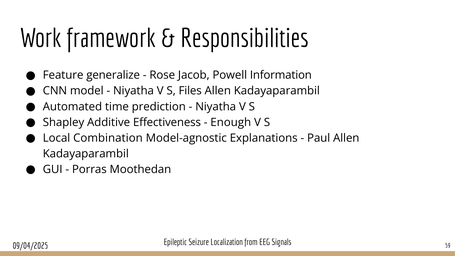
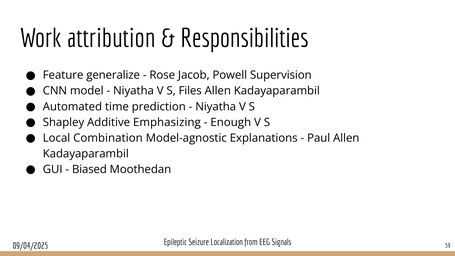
framework: framework -> attribution (111, 38)
Information: Information -> Supervision (281, 75)
Effectiveness: Effectiveness -> Emphasizing (167, 122)
Porras: Porras -> Biased (89, 169)
